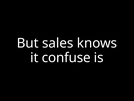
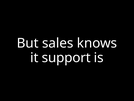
confuse: confuse -> support (66, 57)
